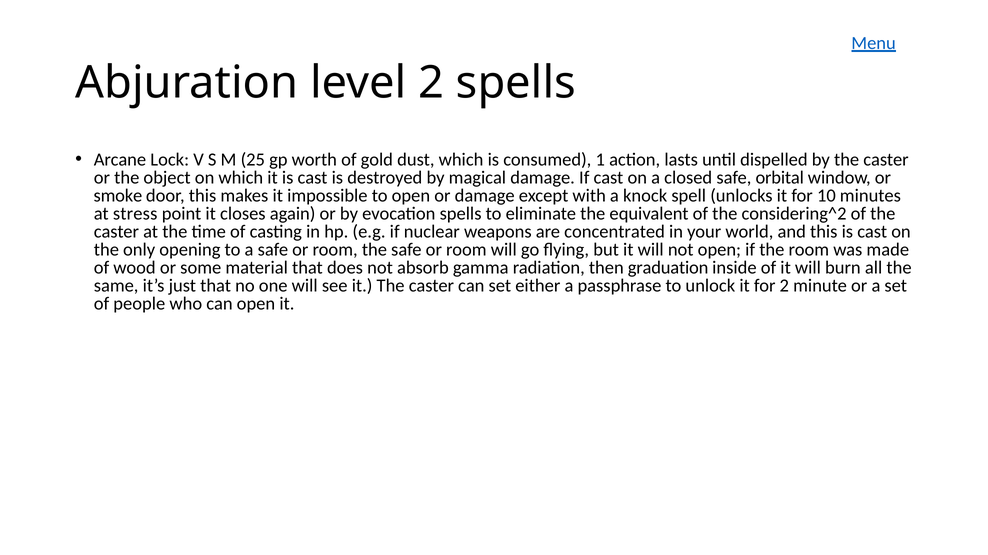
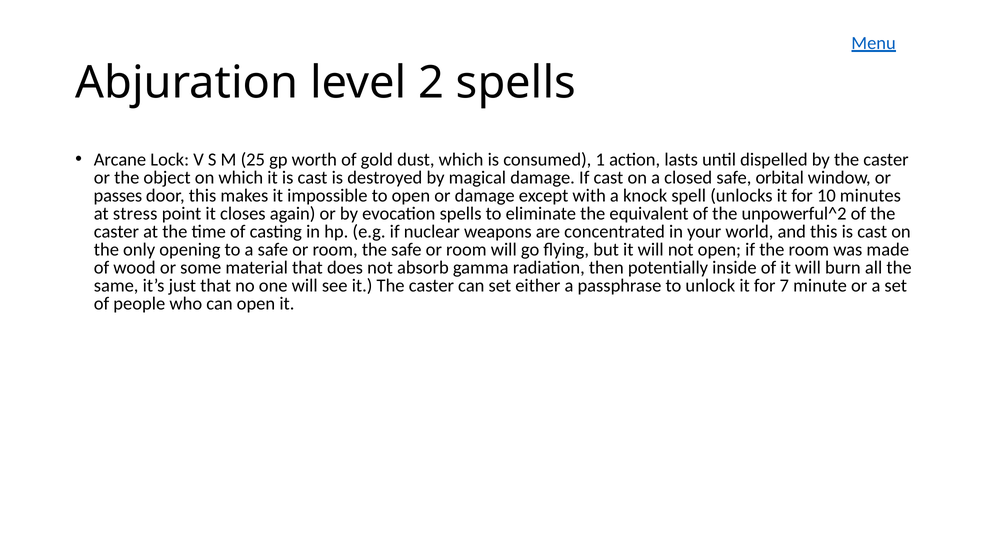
smoke: smoke -> passes (118, 196)
considering^2: considering^2 -> unpowerful^2 (794, 214)
graduation: graduation -> potentially (668, 268)
for 2: 2 -> 7 (784, 286)
